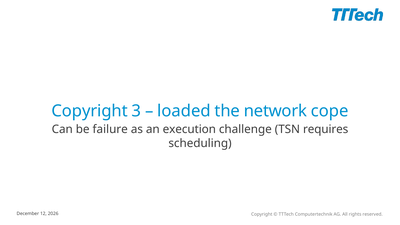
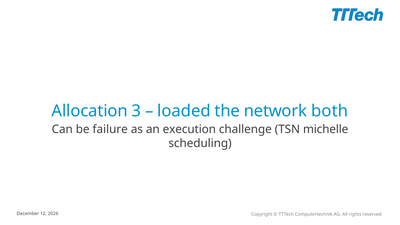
Copyright: Copyright -> Allocation (90, 111)
cope: cope -> both (330, 111)
requires: requires -> michelle (326, 129)
